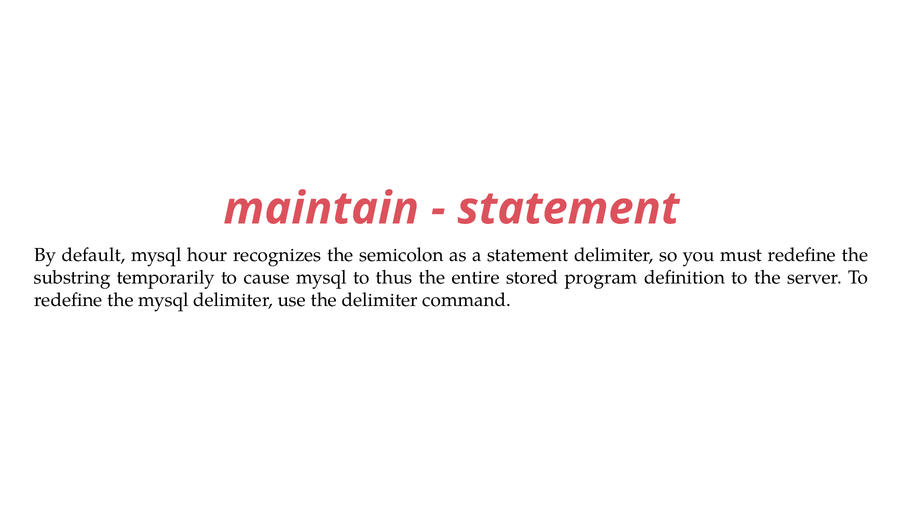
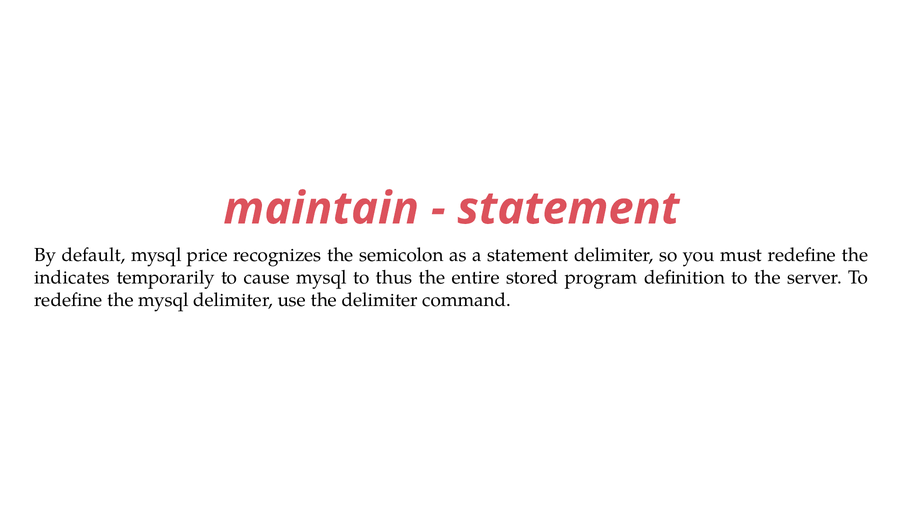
hour: hour -> price (207, 255)
substring: substring -> indicates (72, 277)
